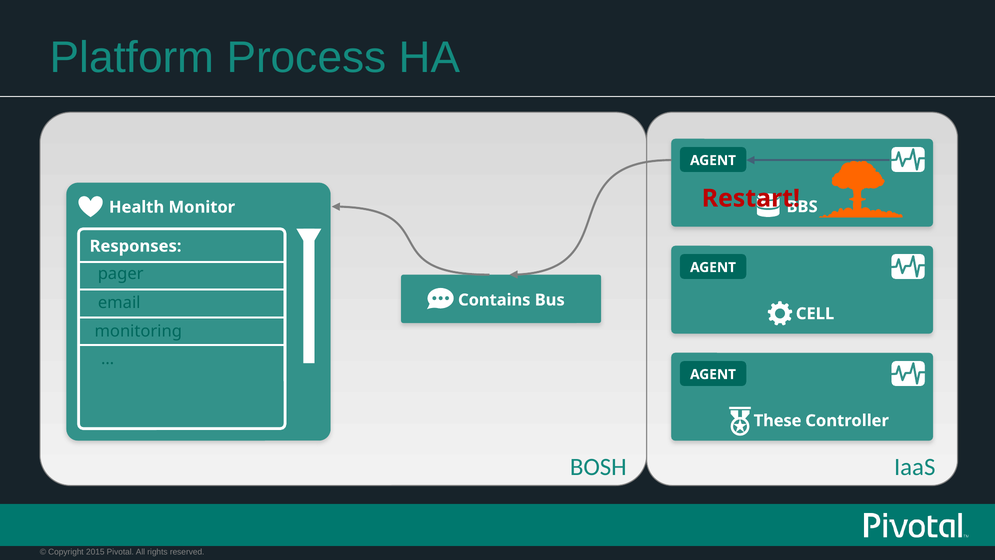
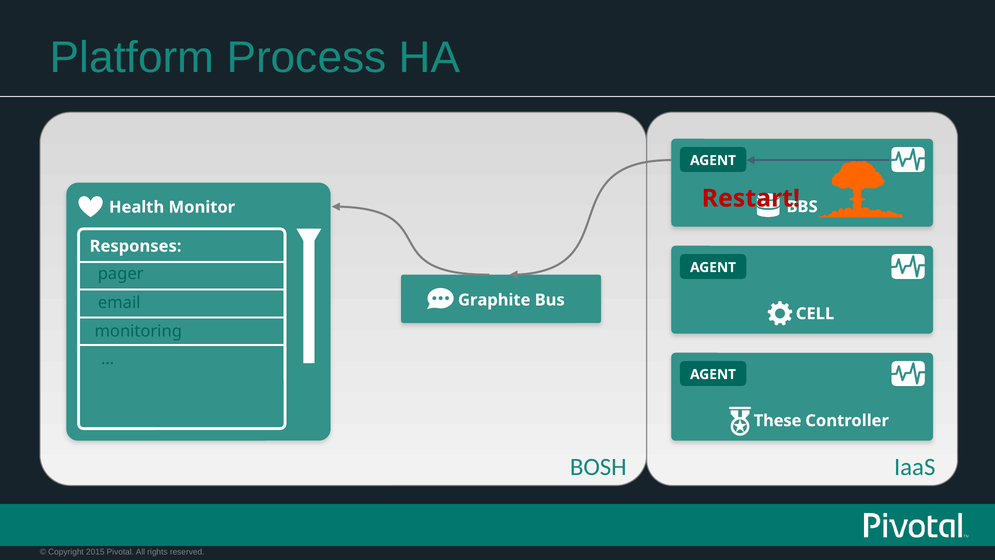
Contains: Contains -> Graphite (494, 300)
